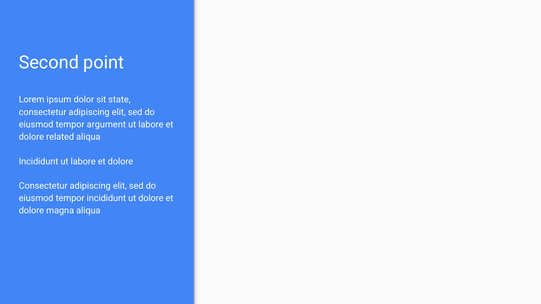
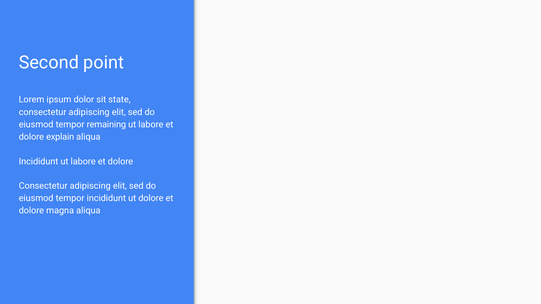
argument: argument -> remaining (106, 125)
related: related -> explain (60, 137)
